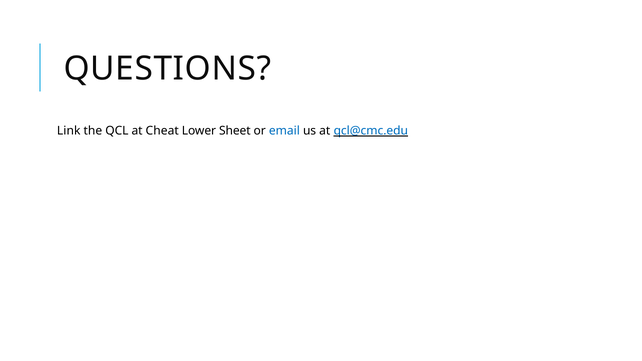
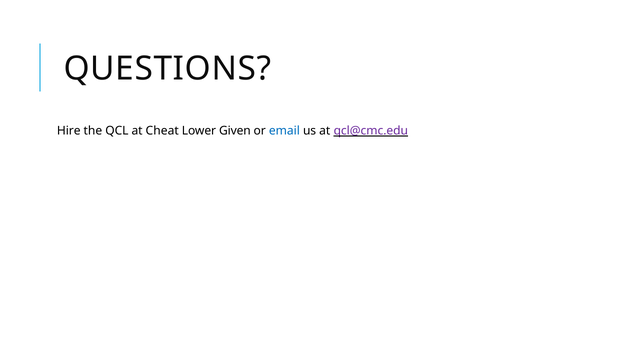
Link: Link -> Hire (69, 131)
Sheet: Sheet -> Given (235, 131)
qcl@cmc.edu colour: blue -> purple (371, 131)
